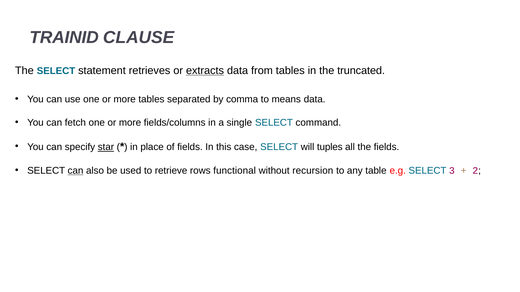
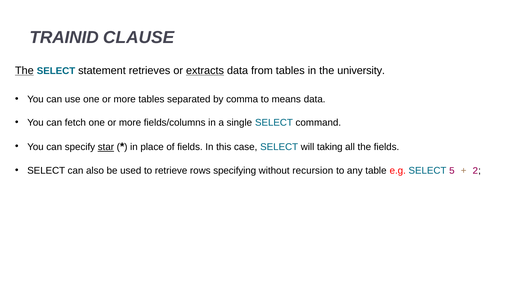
The underline: none -> present (24, 71)
truncated: truncated -> university (361, 71)
tuples: tuples -> taking (330, 147)
can underline: present -> none (76, 171)
functional: functional -> specifying (235, 171)
3: 3 -> 5 (452, 171)
